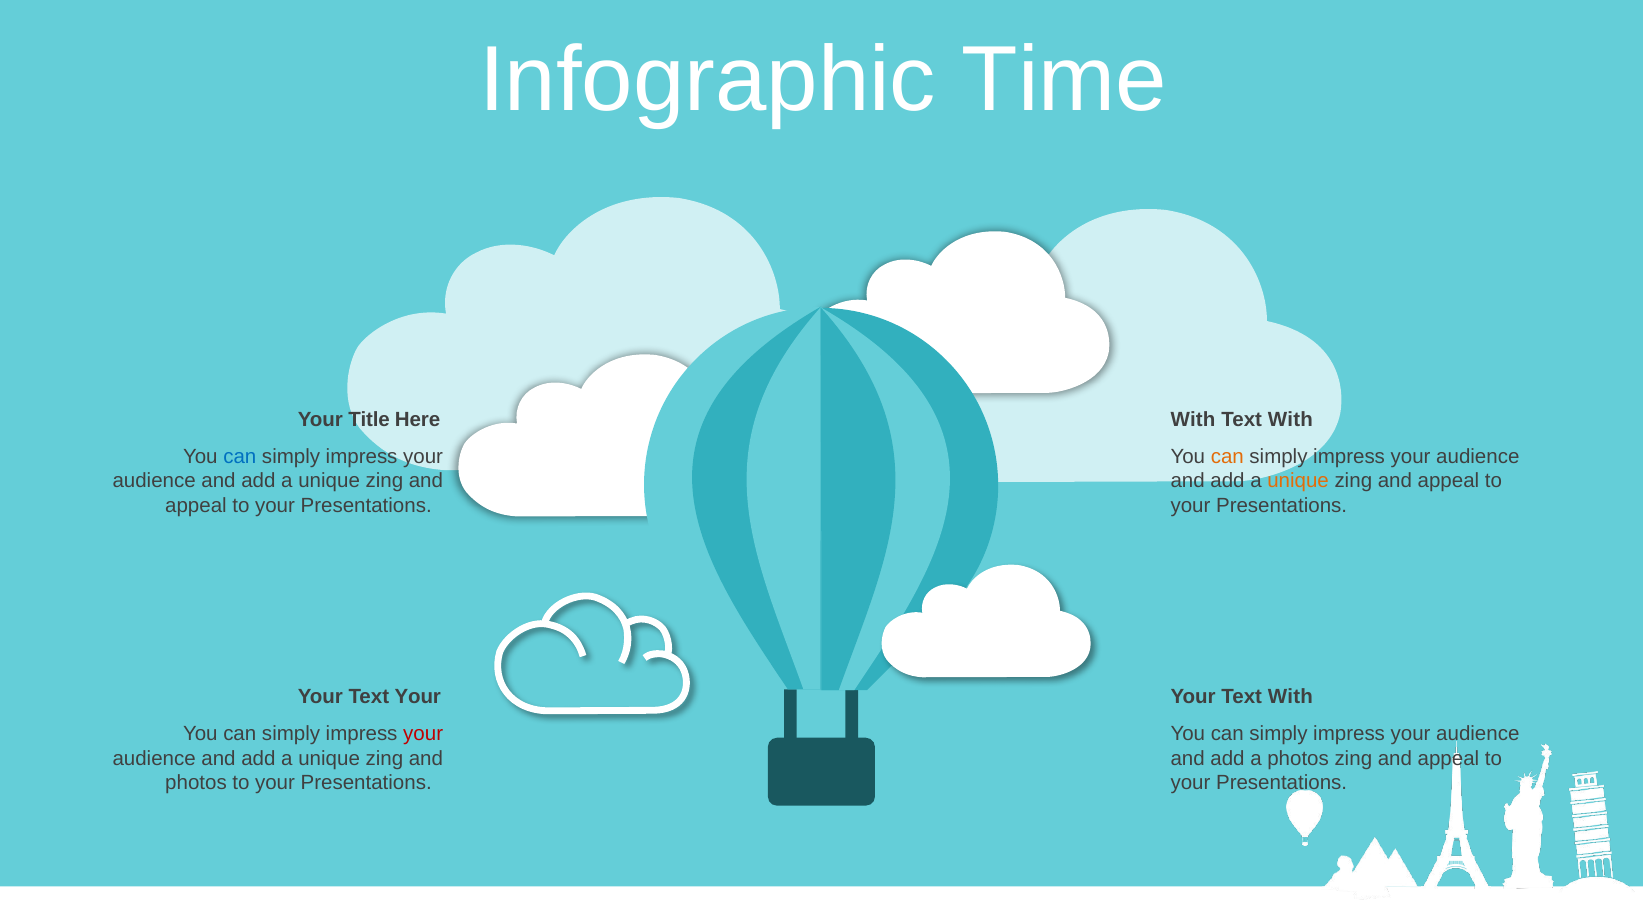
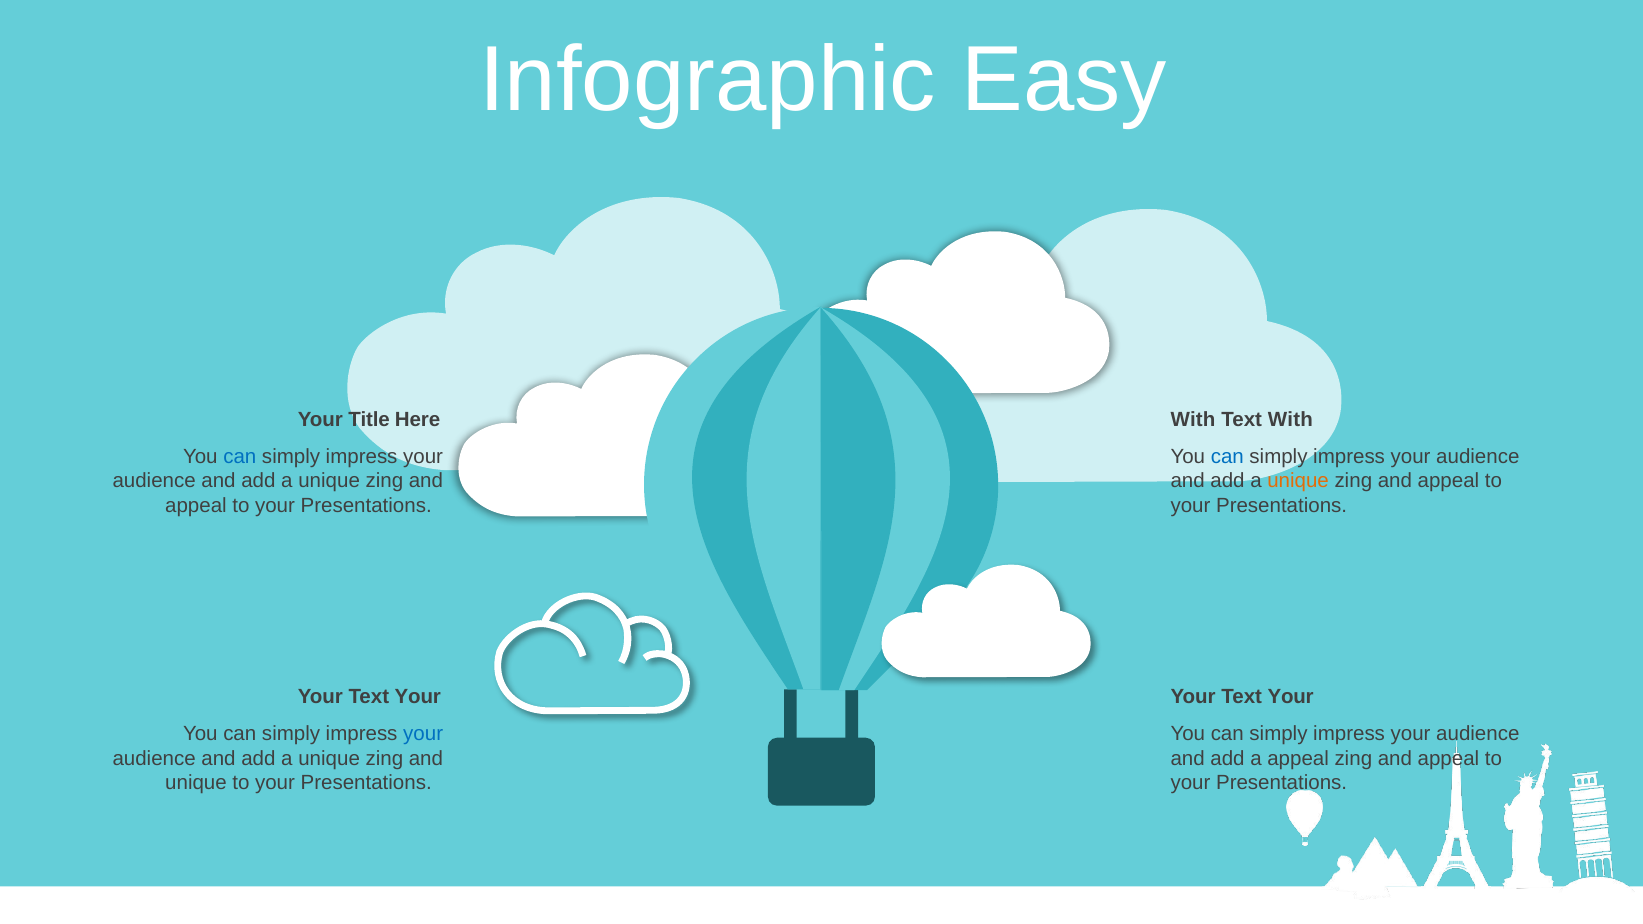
Time: Time -> Easy (1064, 80)
can colour: orange -> blue (1227, 457)
With: With -> Your (1291, 697)
your colour: red -> blue (423, 734)
a photos: photos -> appeal (1298, 759)
photos: photos -> unique (196, 783)
